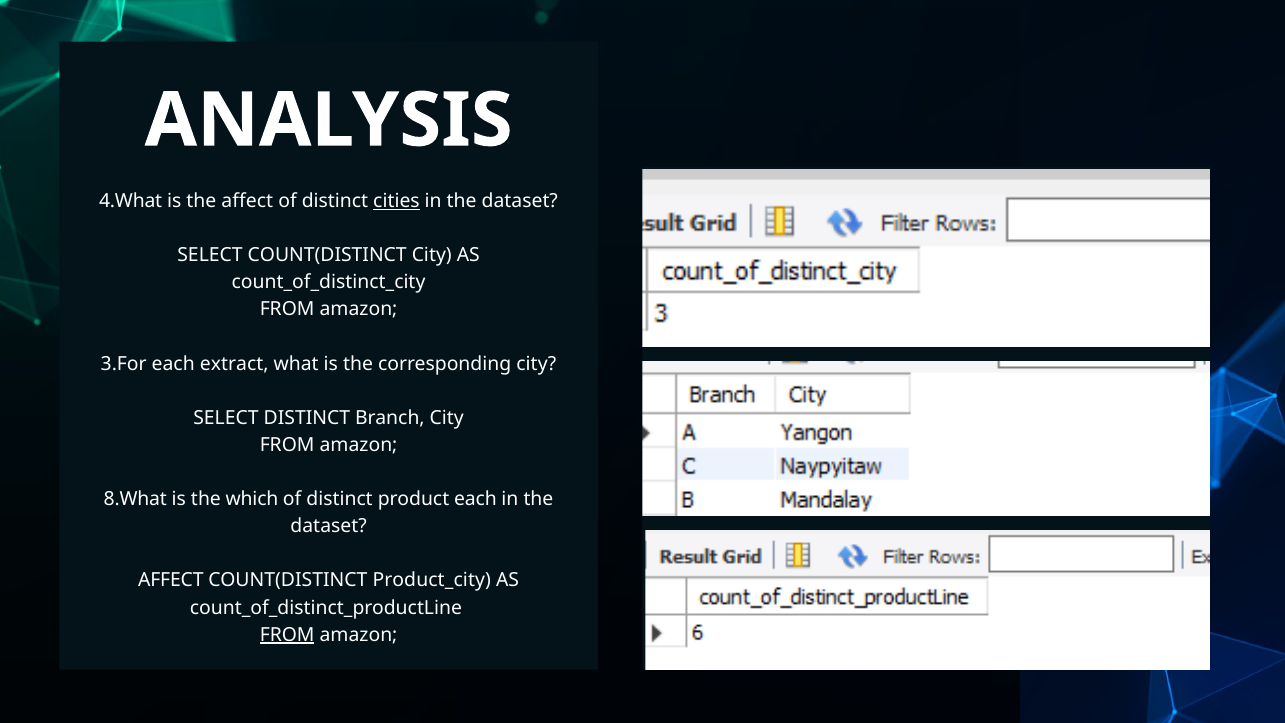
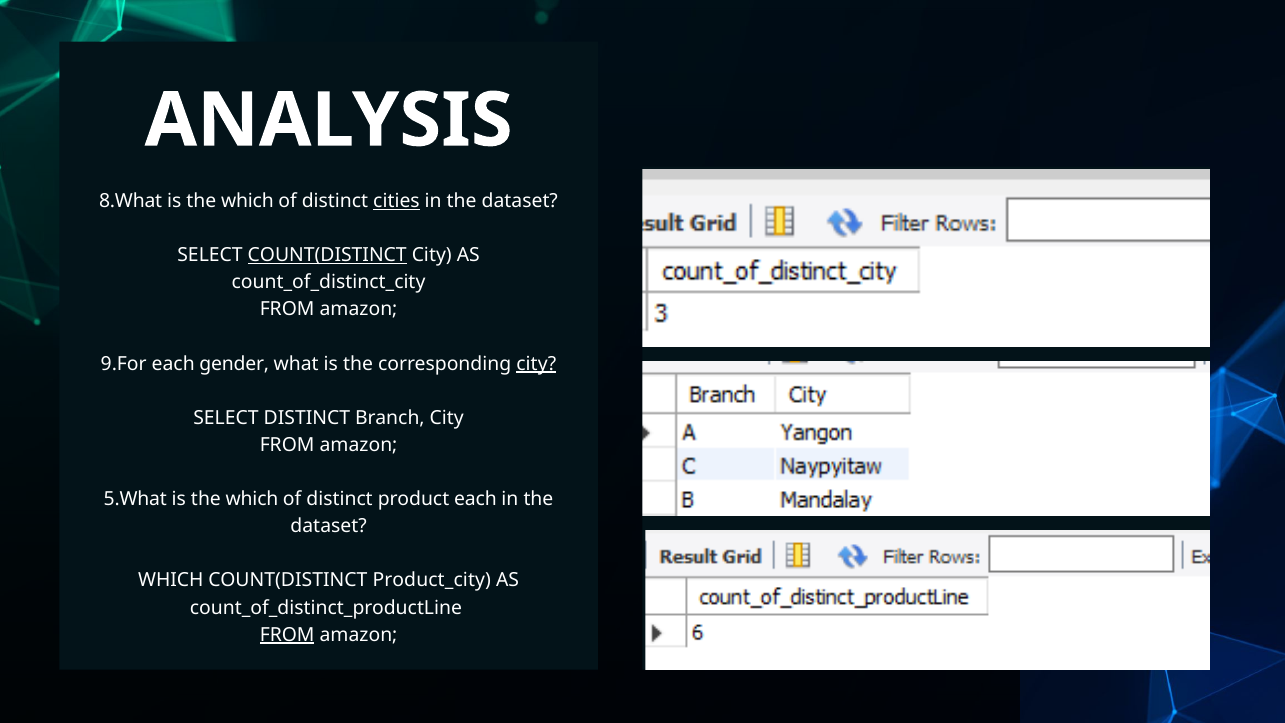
4.What: 4.What -> 8.What (131, 201)
affect: affect -> which (247, 201)
COUNT(DISTINCT underline: none -> present (327, 255)
3.For: 3.For -> 9.For (124, 364)
extract: extract -> gender (234, 364)
city underline: none -> present (536, 364)
8.What: 8.What -> 5.What (135, 499)
AFFECT: AFFECT -> WHICH (171, 580)
